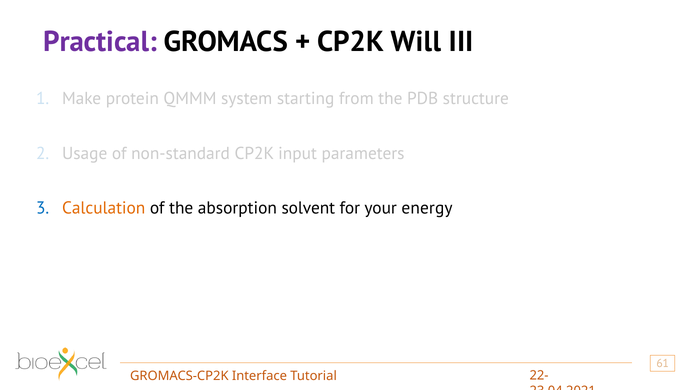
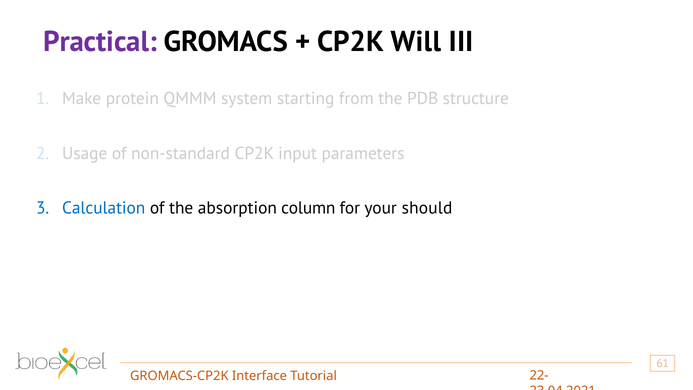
Calculation colour: orange -> blue (104, 208)
solvent: solvent -> column (308, 208)
energy: energy -> should (427, 208)
